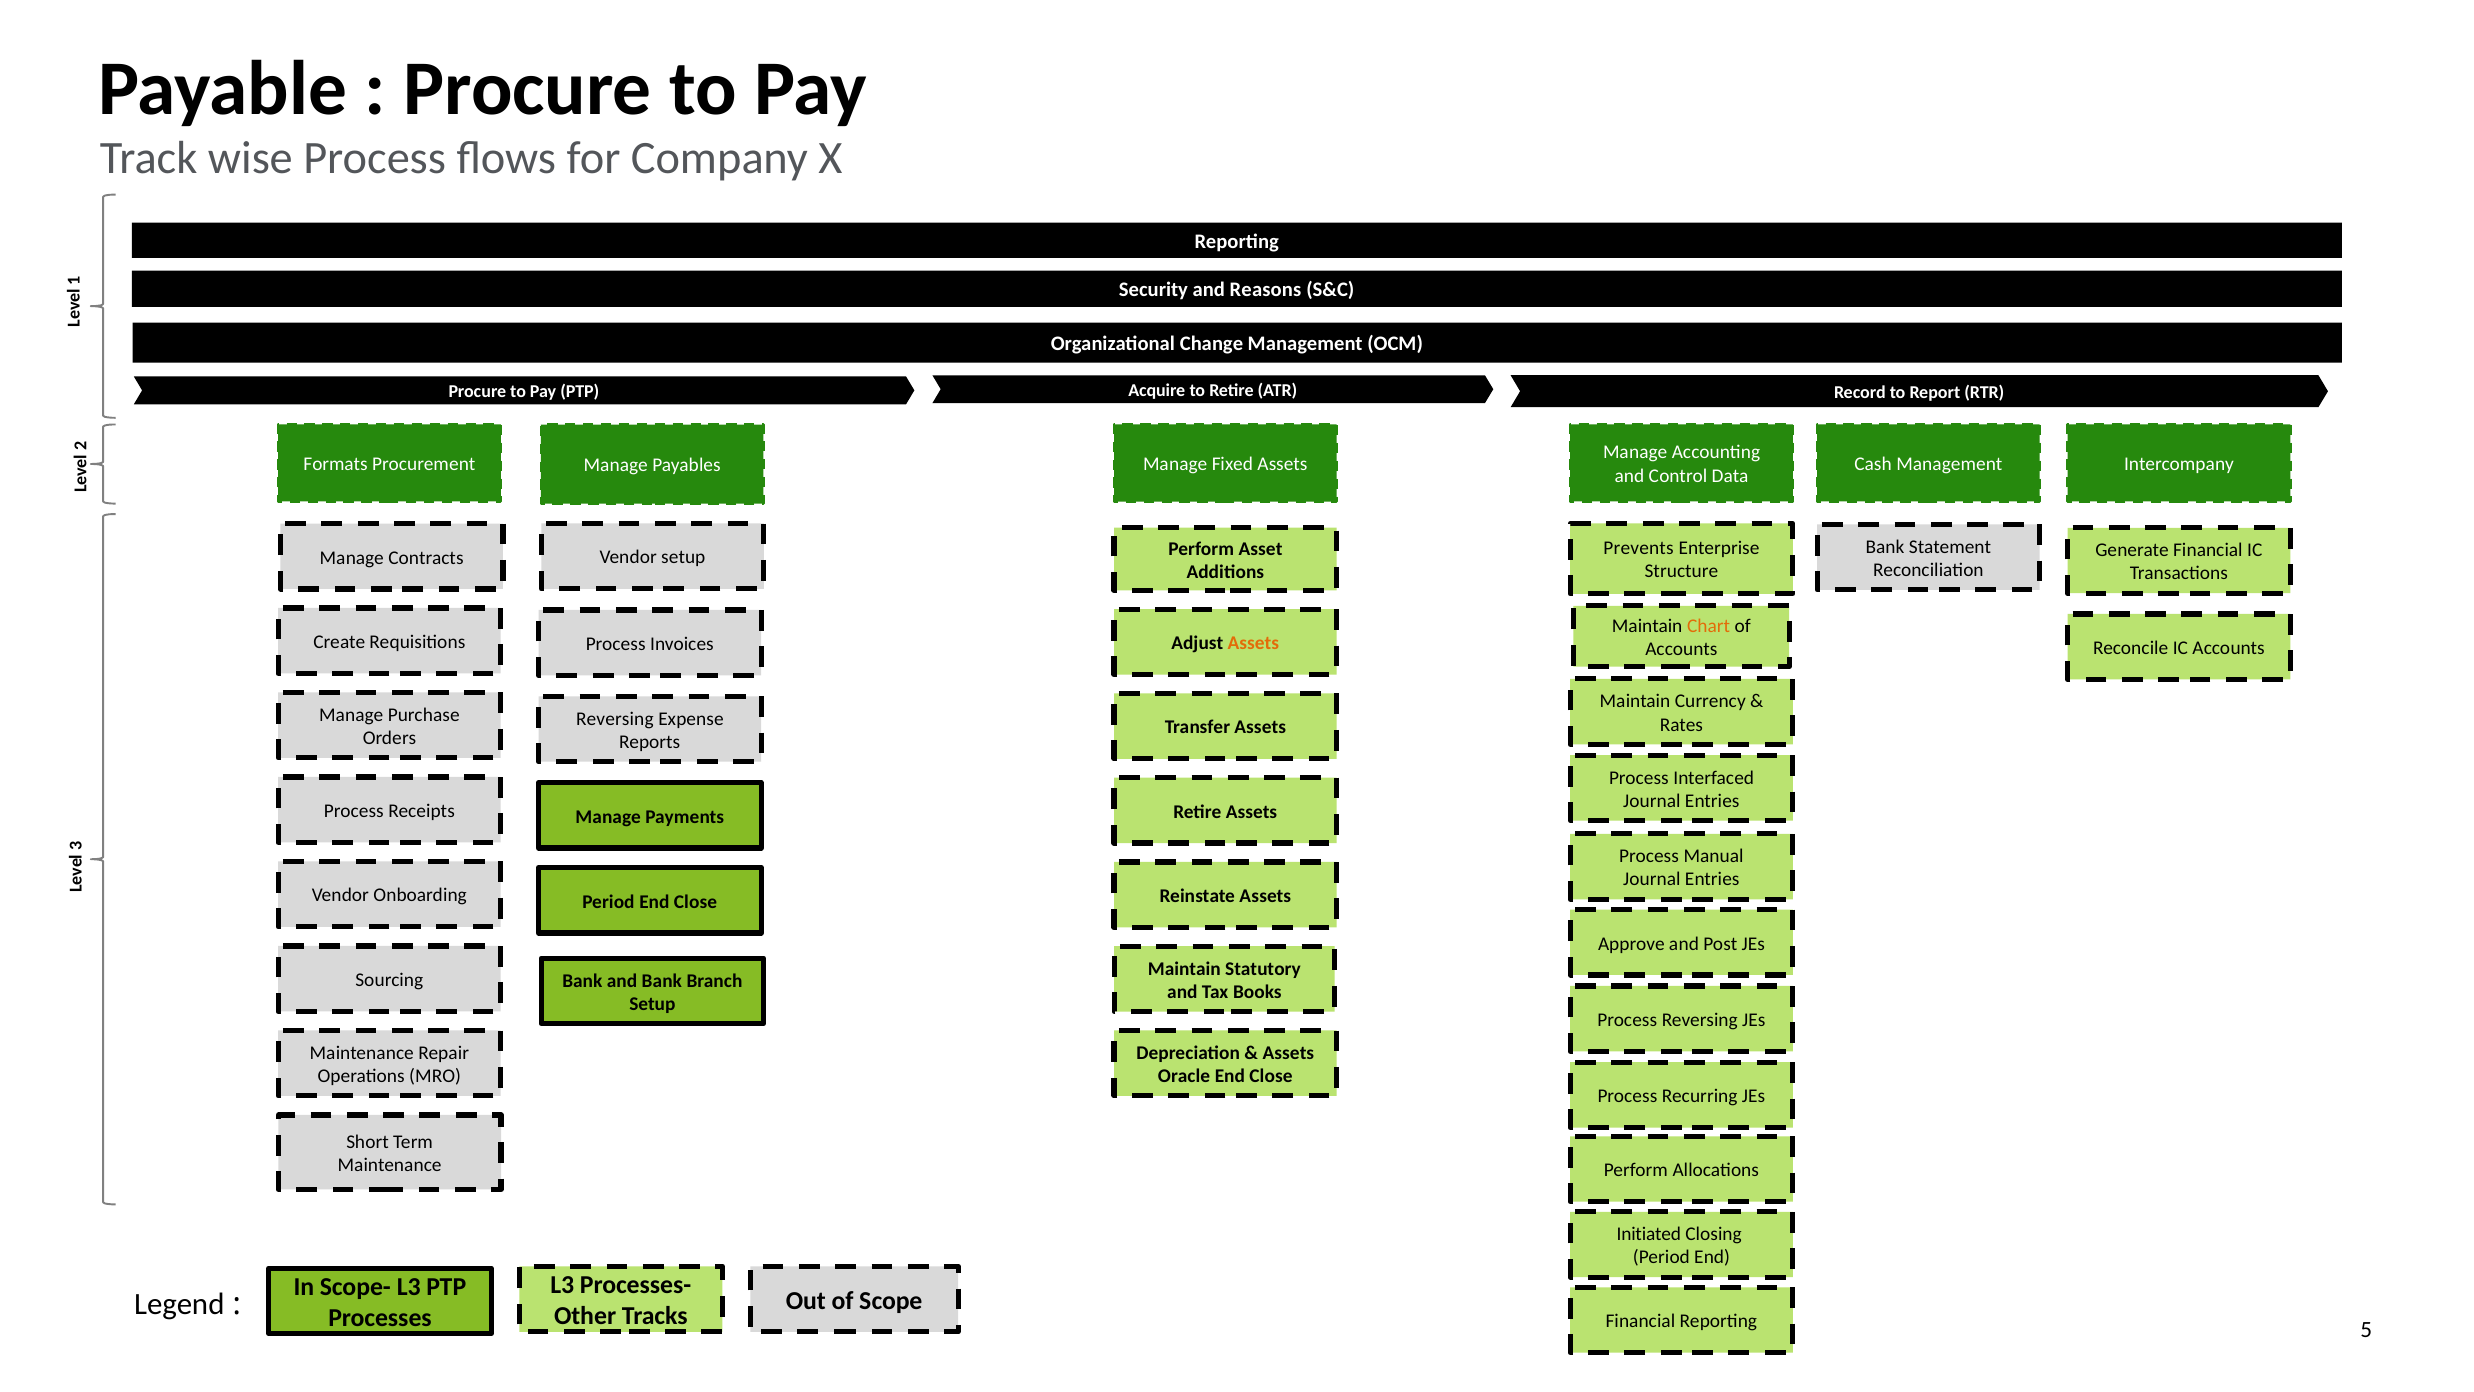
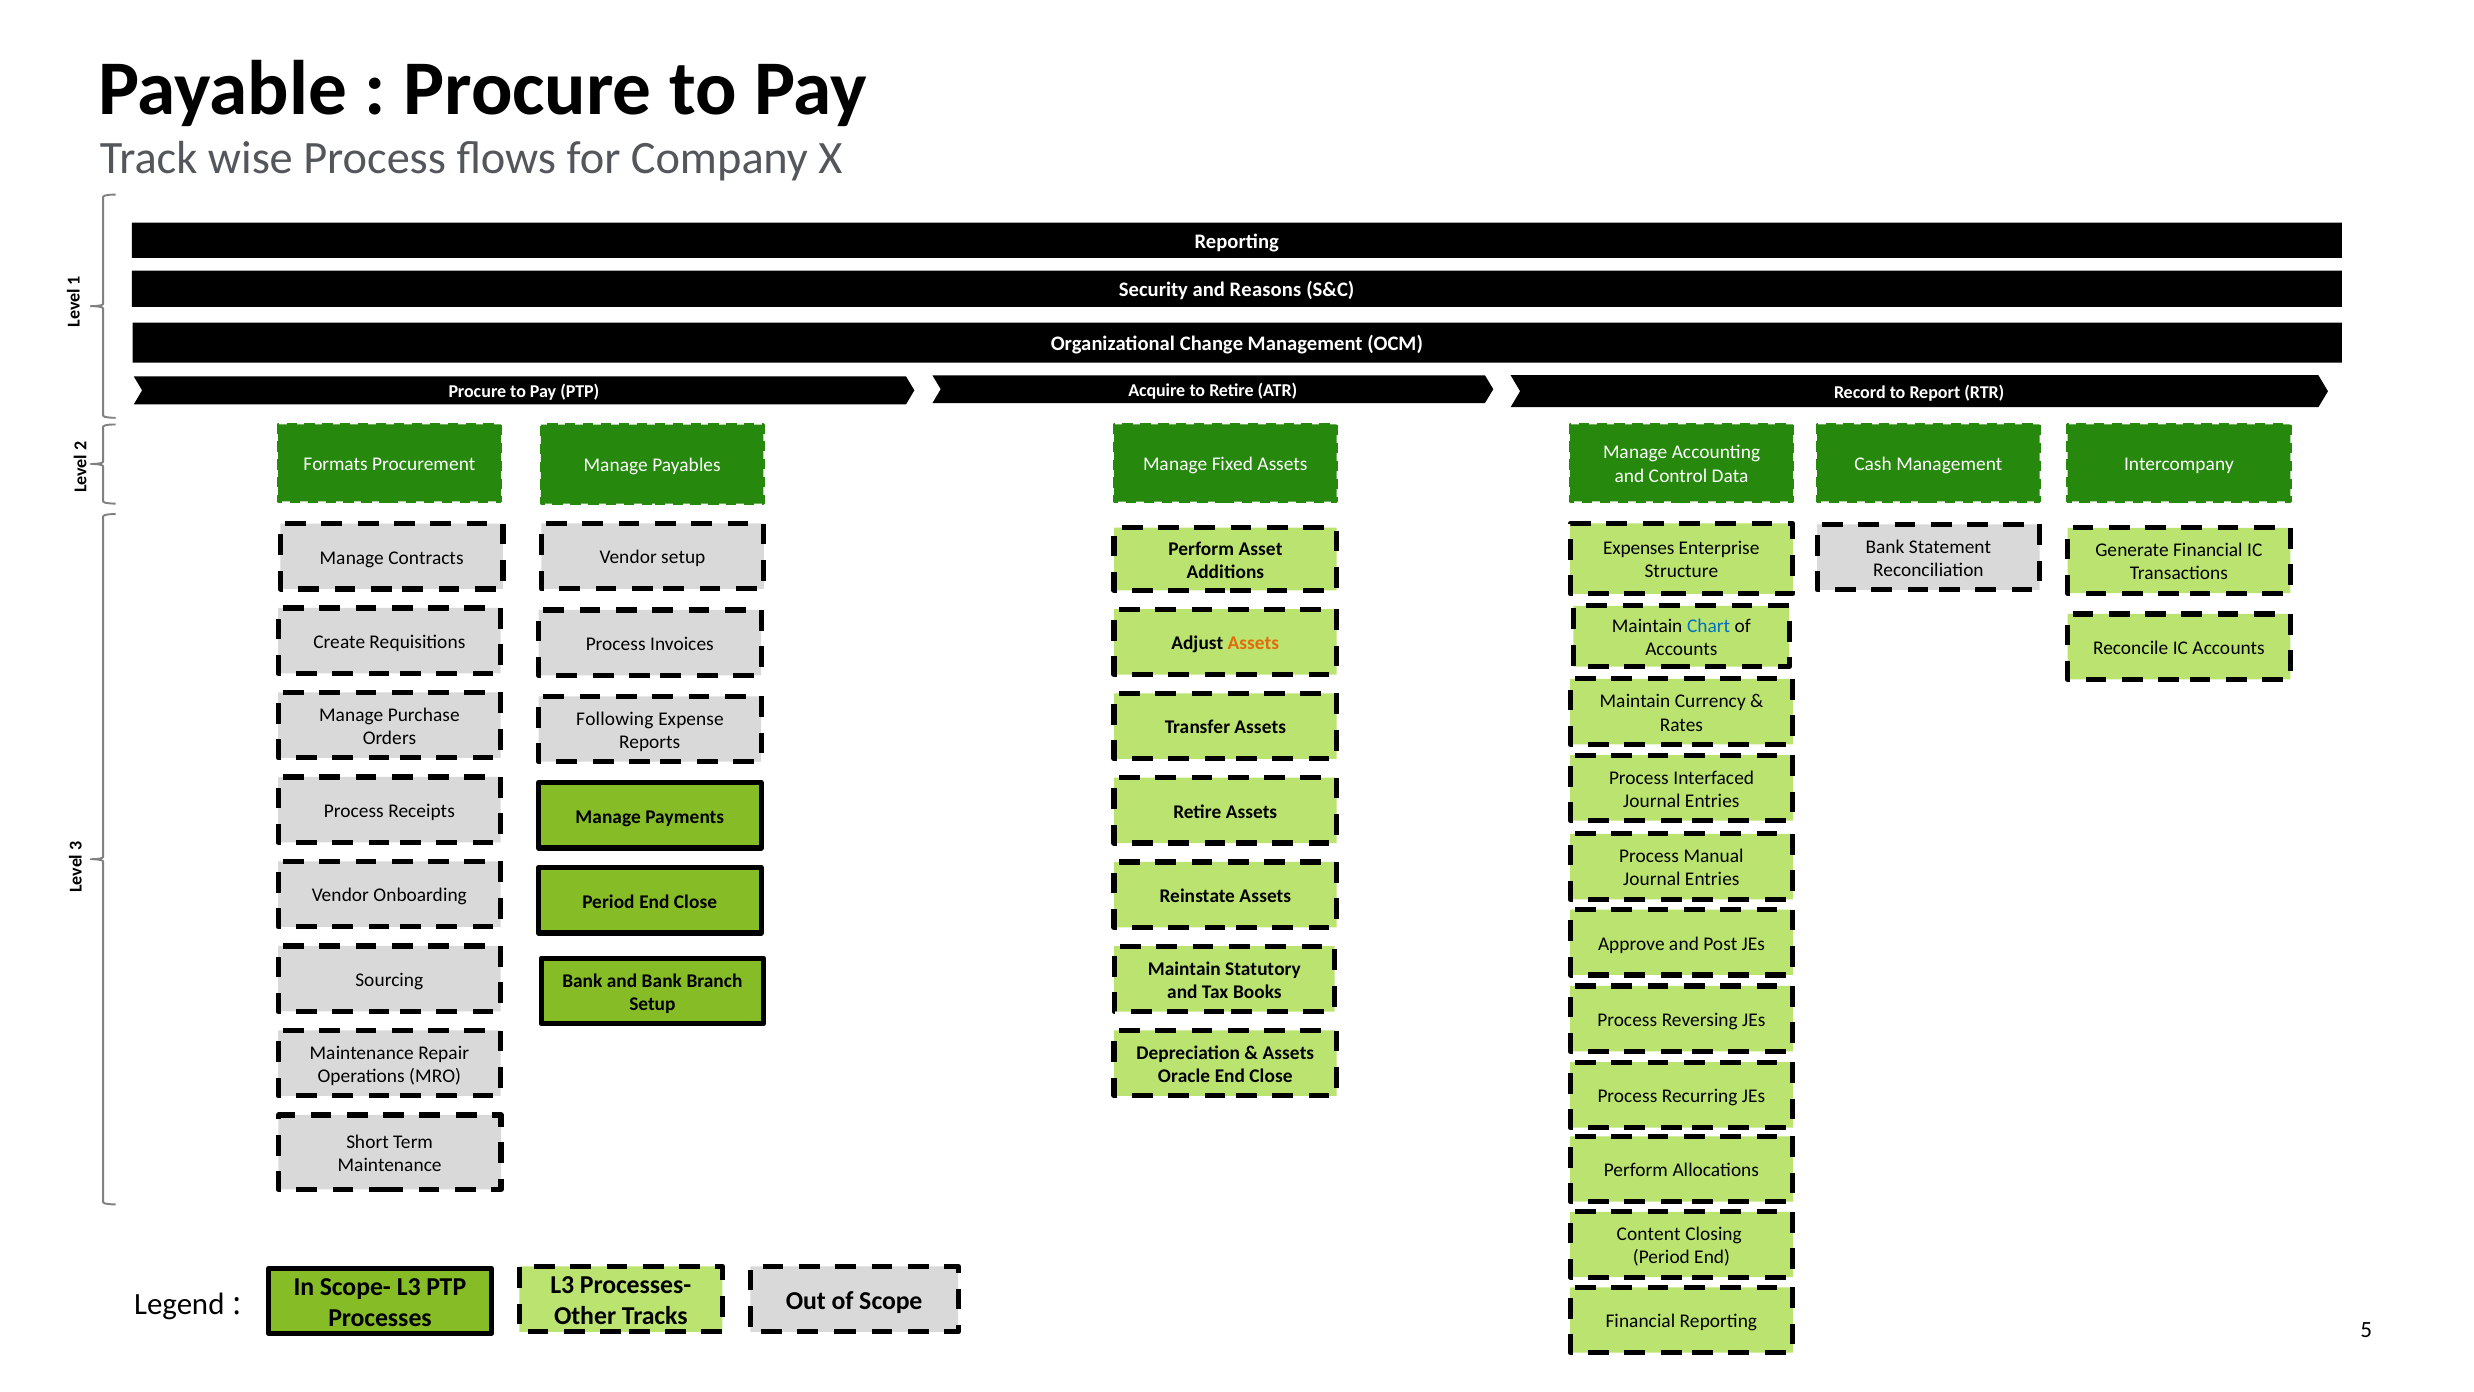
Prevents: Prevents -> Expenses (1639, 548)
Chart colour: orange -> blue (1709, 626)
Reversing: Reversing -> Following (615, 719)
Initiated: Initiated -> Content (1649, 1234)
